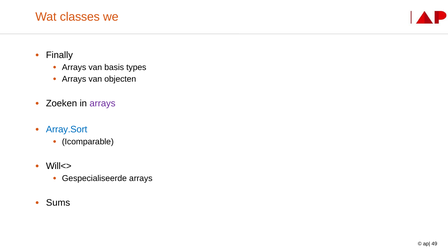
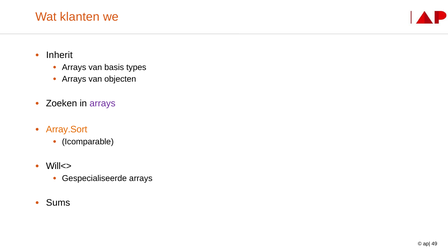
classes: classes -> klanten (80, 17)
Finally: Finally -> Inherit (59, 55)
Array.Sort colour: blue -> orange (67, 130)
